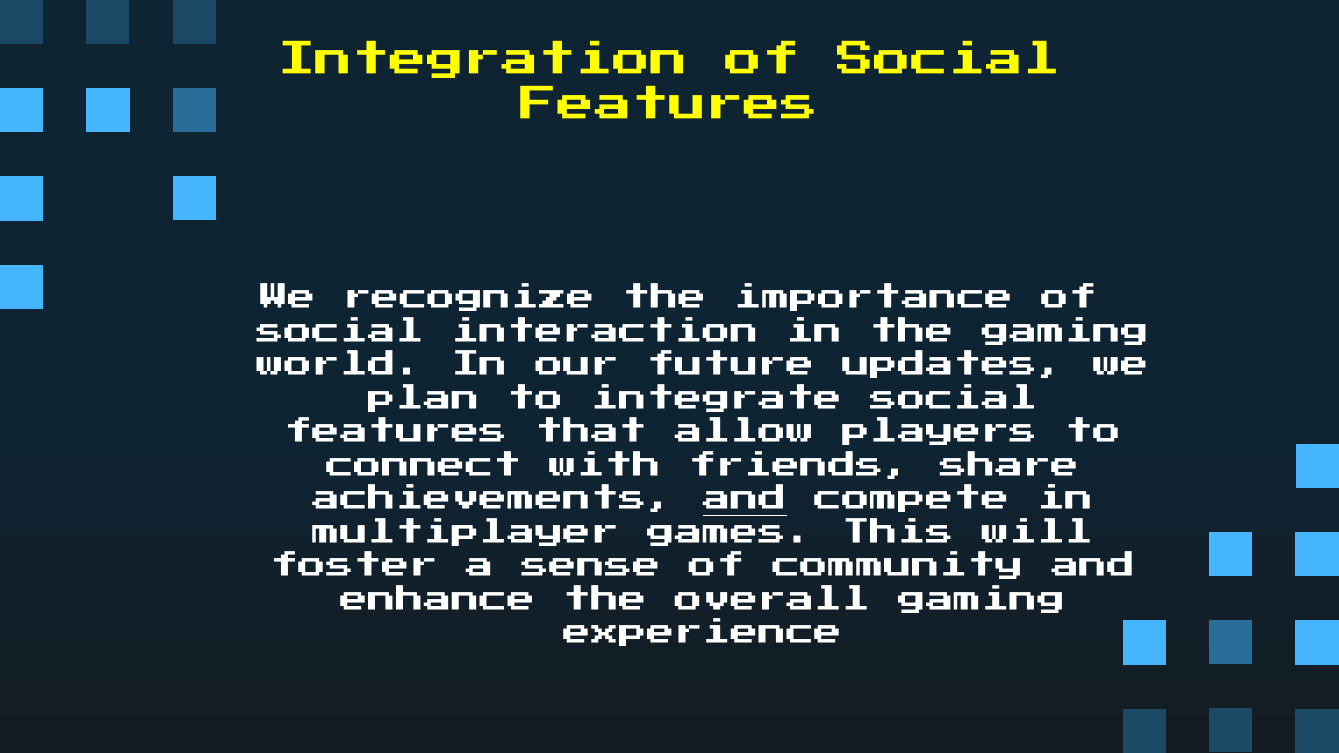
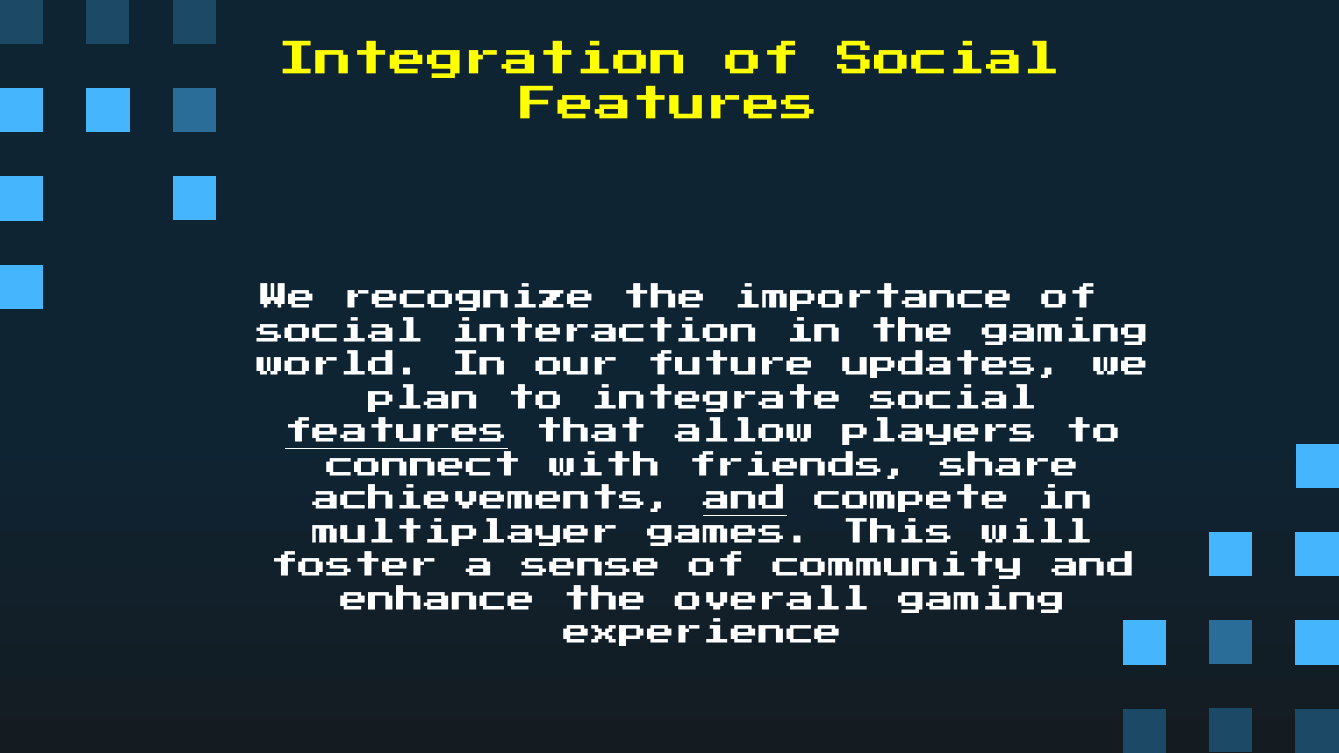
features underline: none -> present (396, 437)
